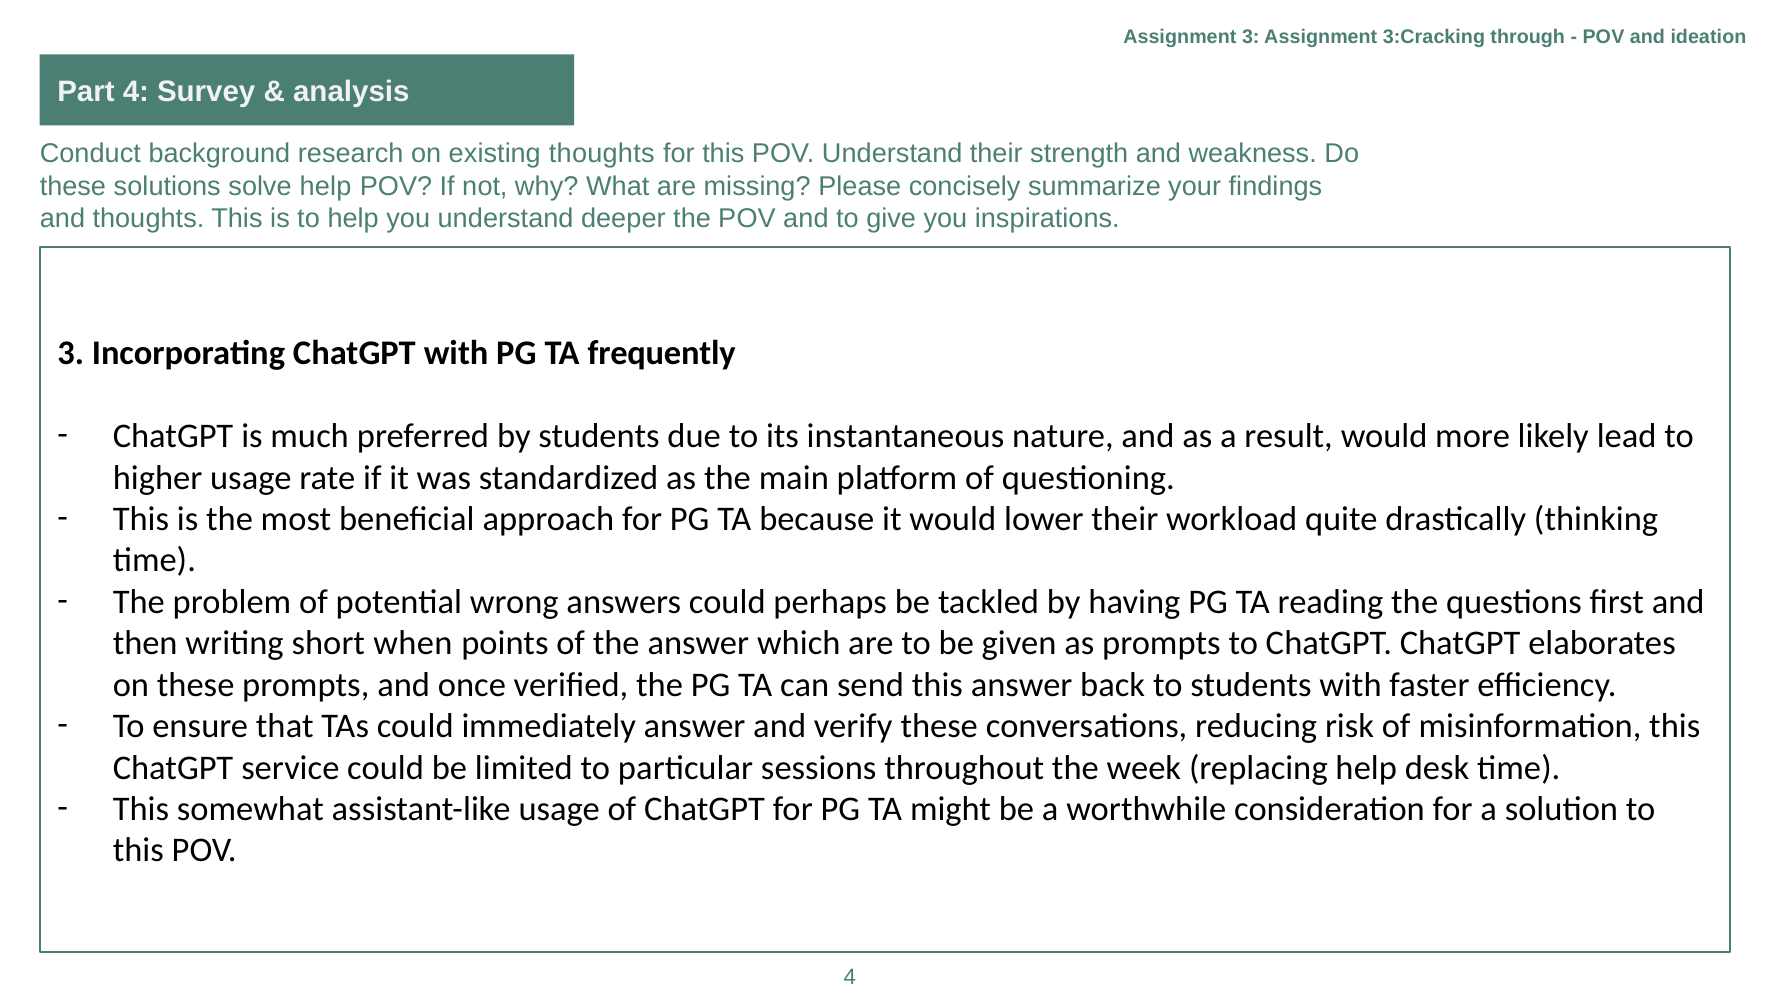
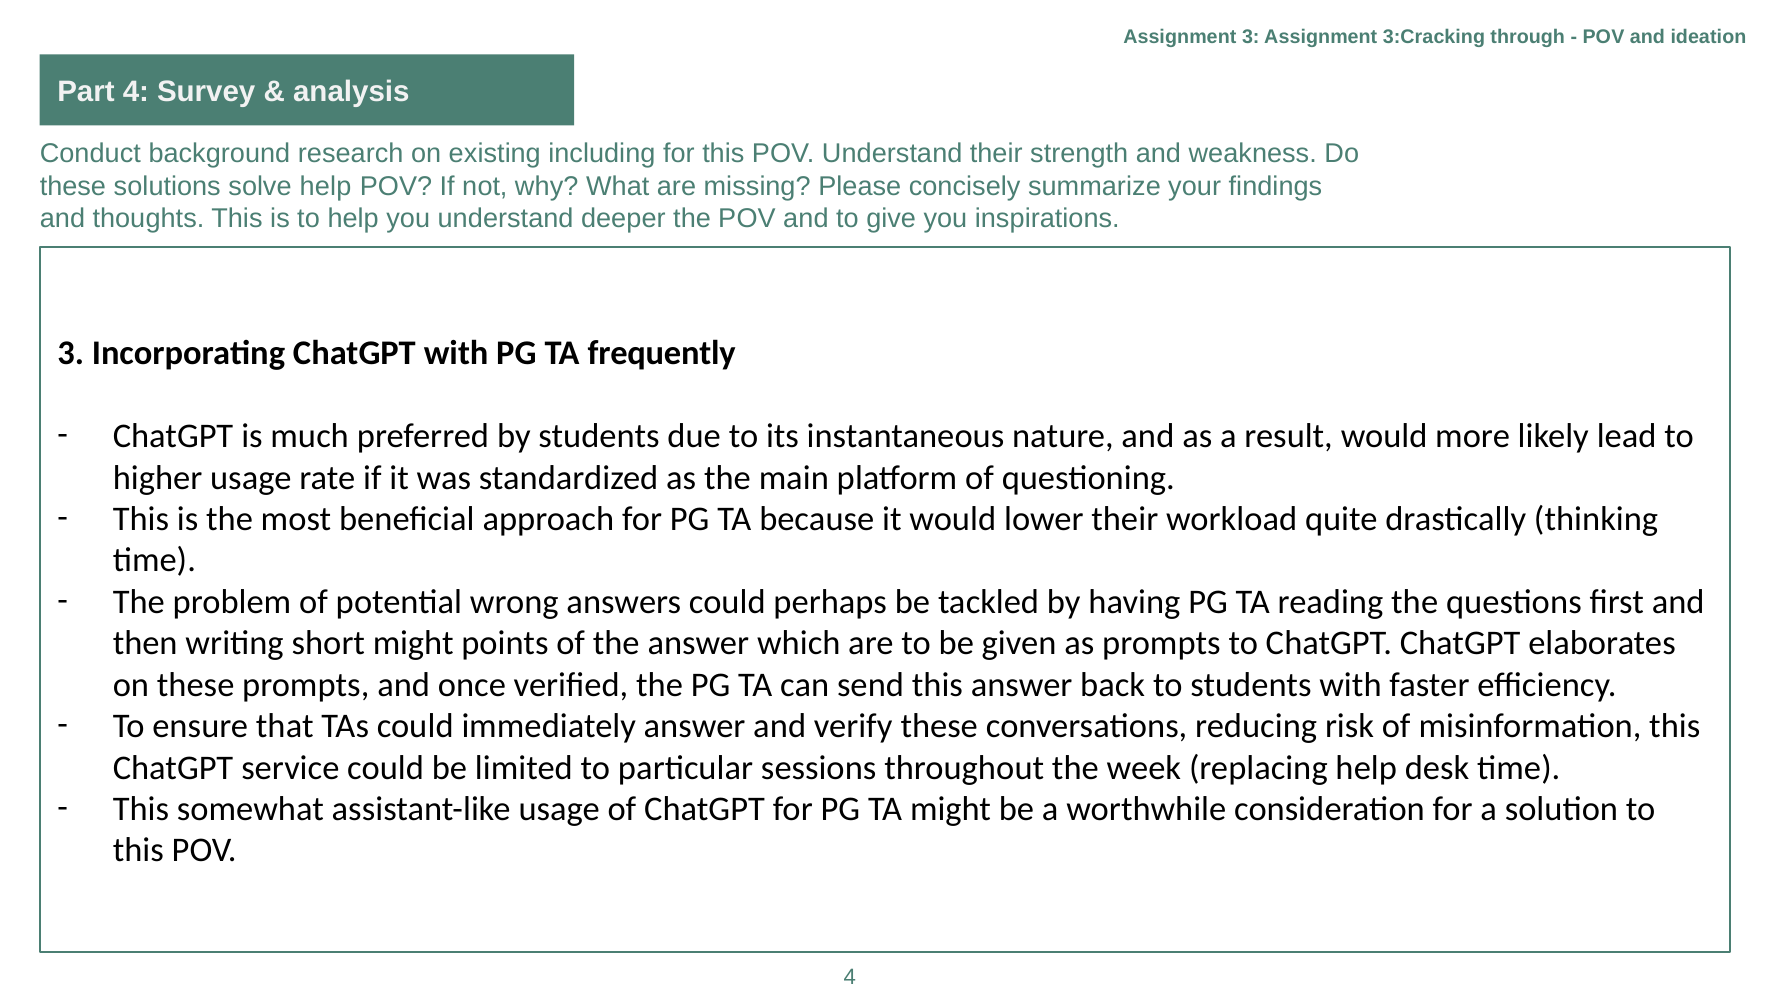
existing thoughts: thoughts -> including (602, 153)
short when: when -> might (413, 643)
